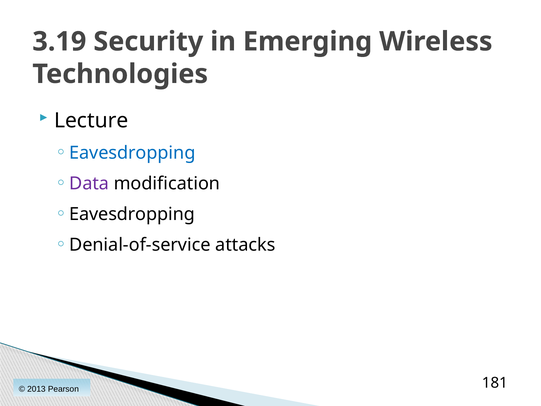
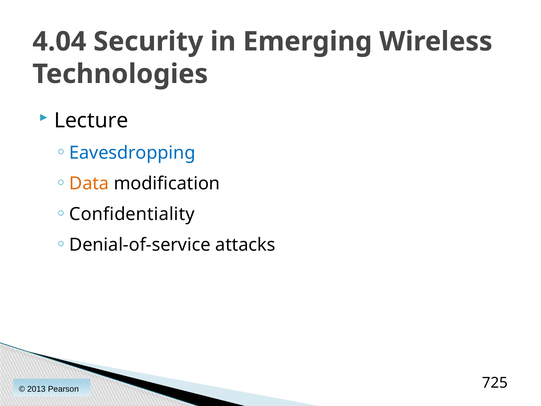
3.19: 3.19 -> 4.04 (59, 42)
Data colour: purple -> orange (89, 183)
Eavesdropping: Eavesdropping -> Confidentiality (132, 214)
181: 181 -> 725 (495, 383)
